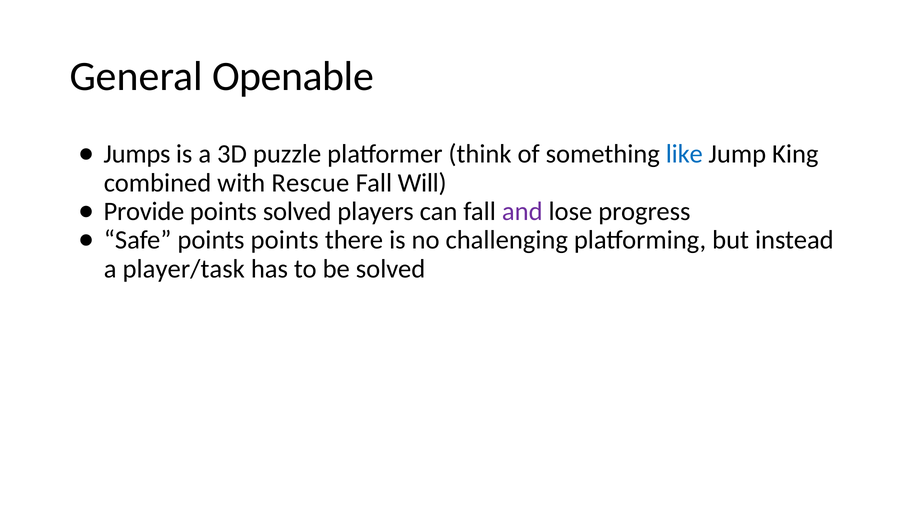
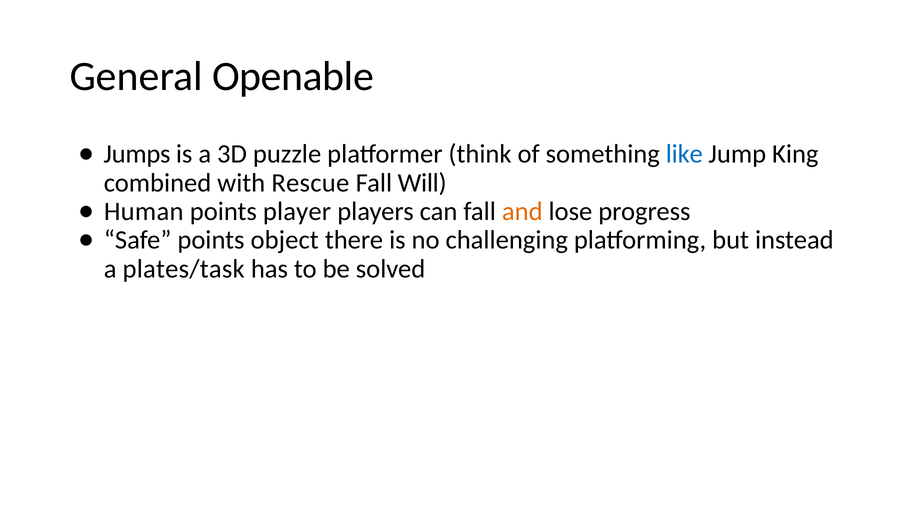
Provide: Provide -> Human (144, 212)
points solved: solved -> player (297, 212)
and colour: purple -> orange (522, 212)
points points: points -> object (285, 240)
player/task: player/task -> plates/task (184, 269)
